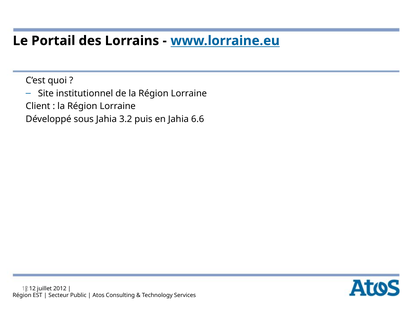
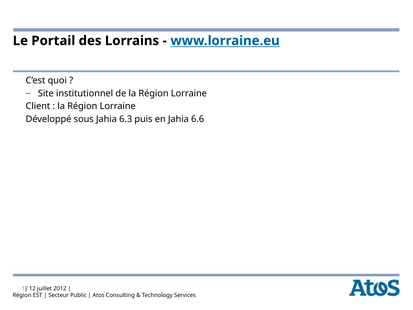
3.2: 3.2 -> 6.3 (126, 119)
